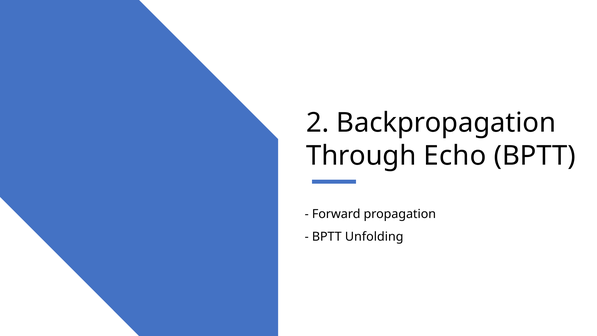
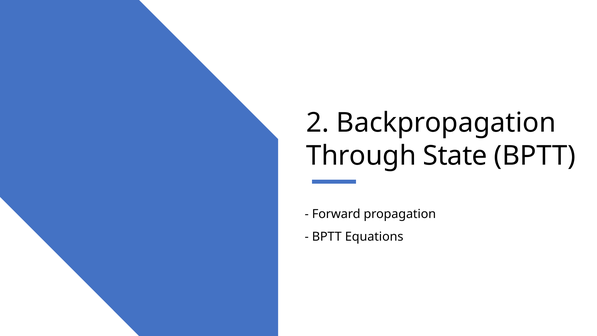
Echo: Echo -> State (455, 156)
Unfolding: Unfolding -> Equations (374, 236)
